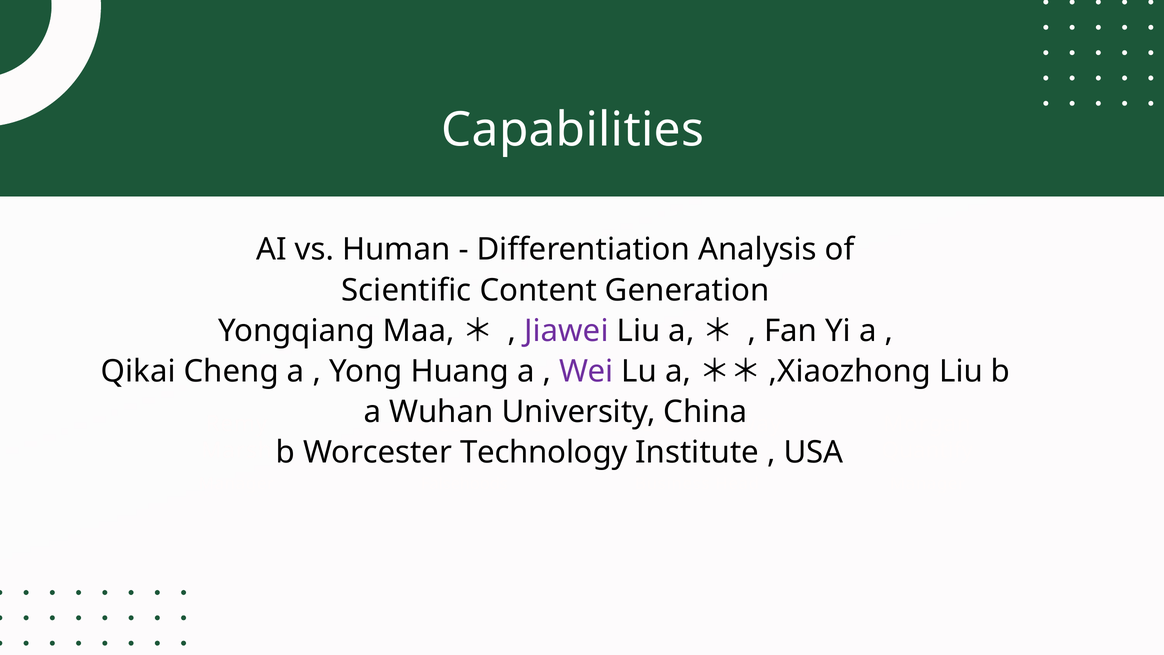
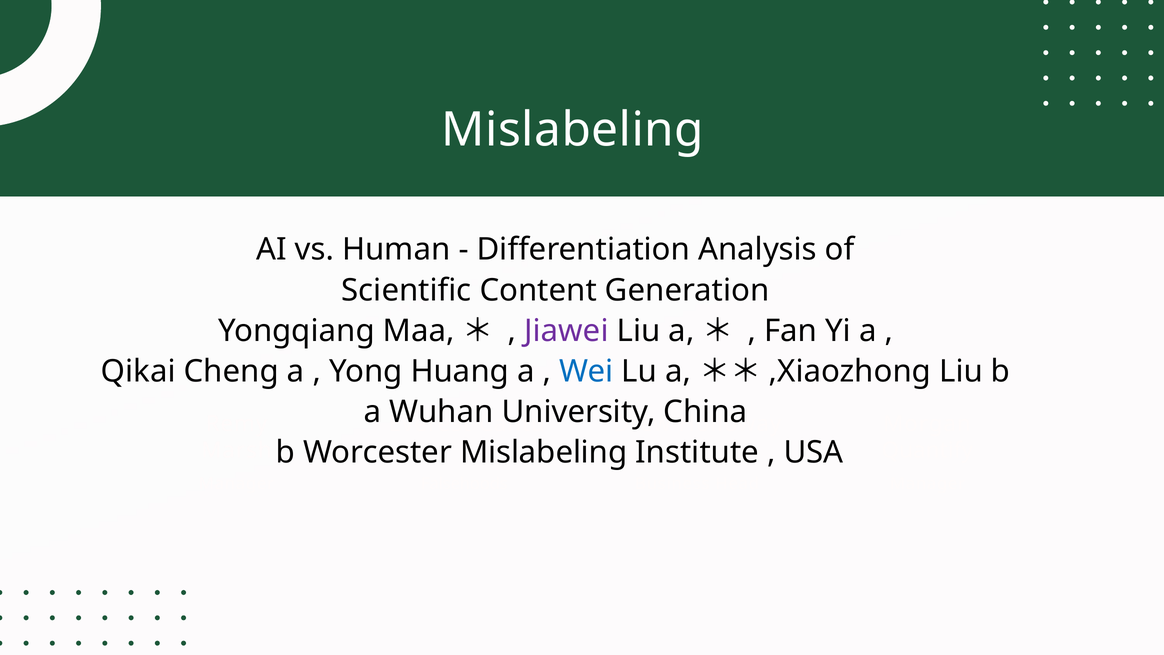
Capabilities: Capabilities -> Mislabeling (573, 130)
Wei colour: purple -> blue (586, 371)
Worcester Technology: Technology -> Mislabeling (544, 452)
